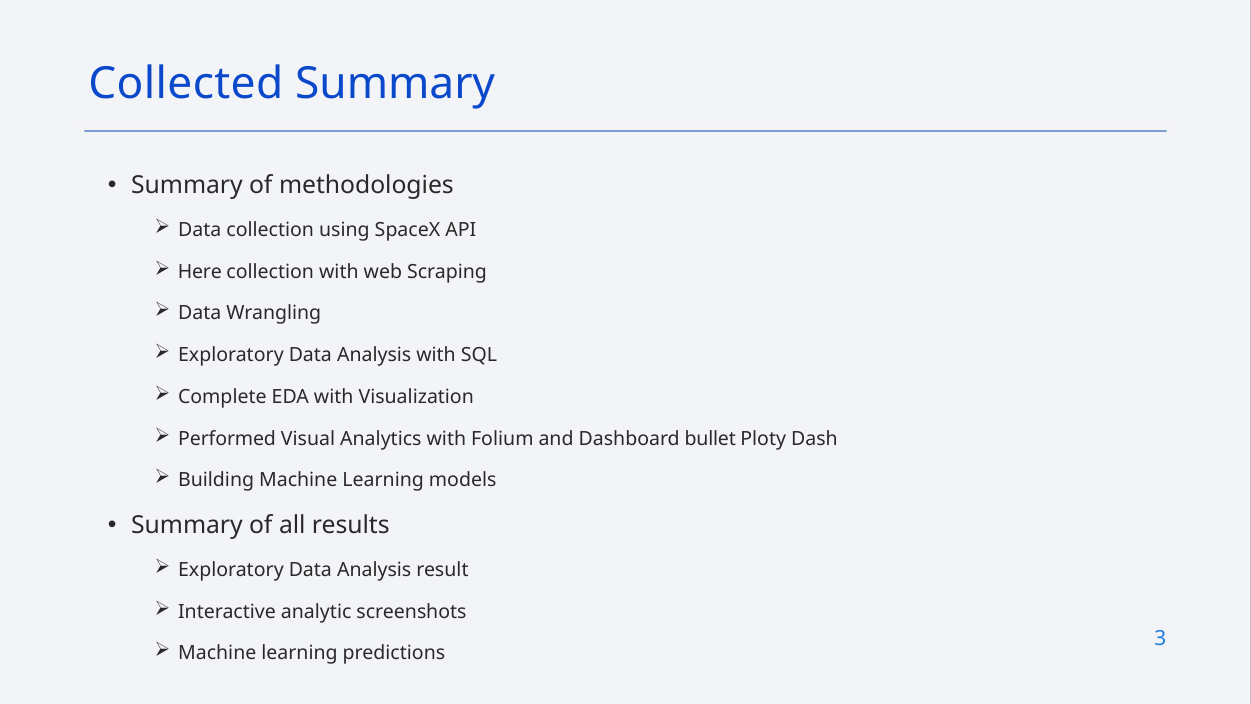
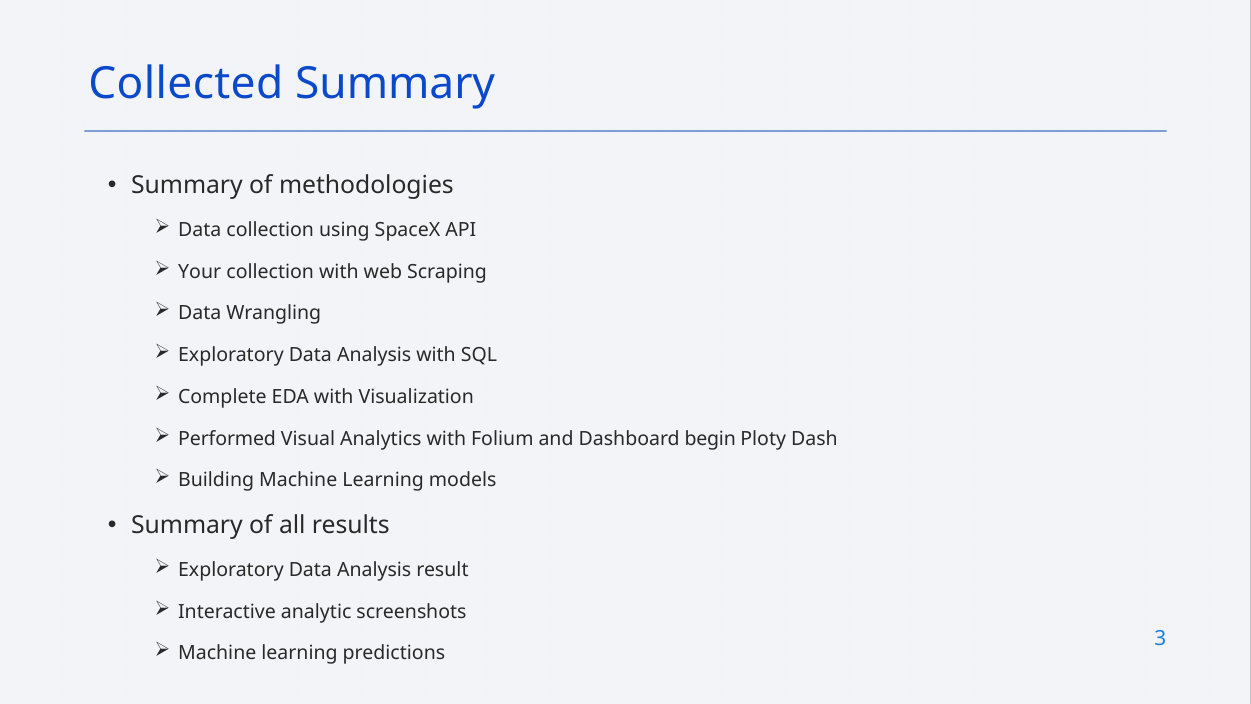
Here: Here -> Your (200, 272)
bullet: bullet -> begin (710, 438)
